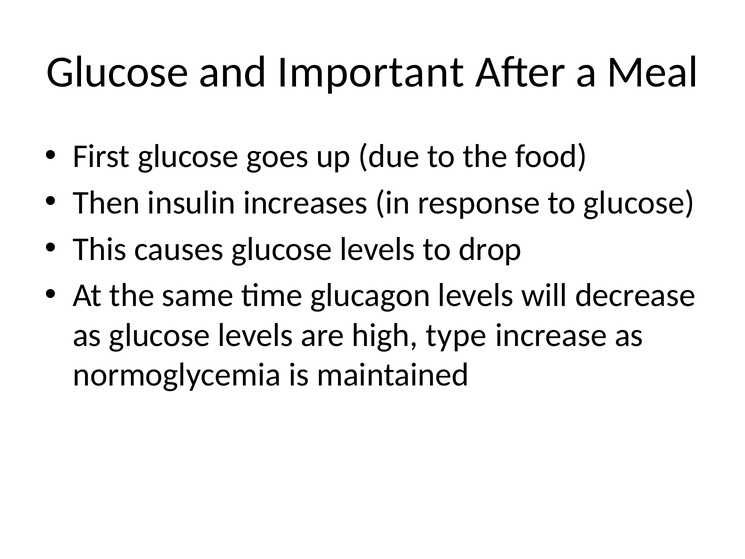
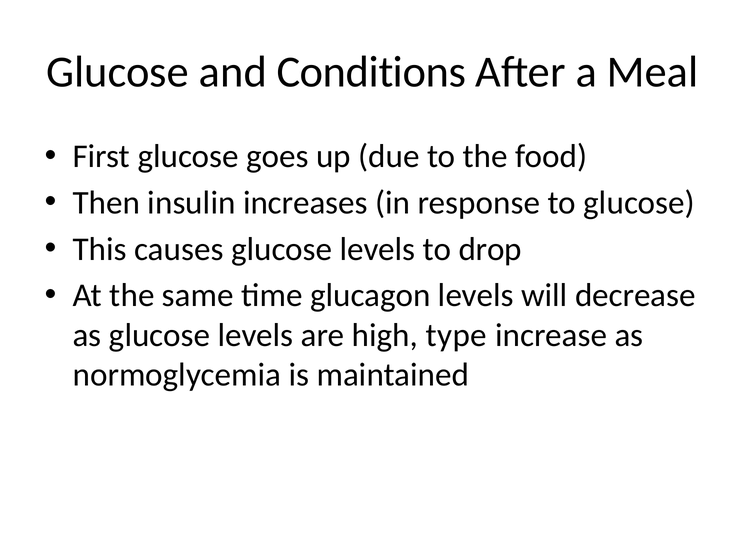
Important: Important -> Conditions (371, 72)
